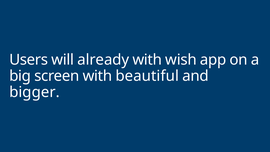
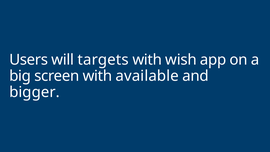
already: already -> targets (103, 60)
beautiful: beautiful -> available (147, 76)
